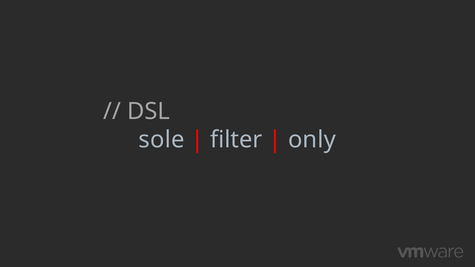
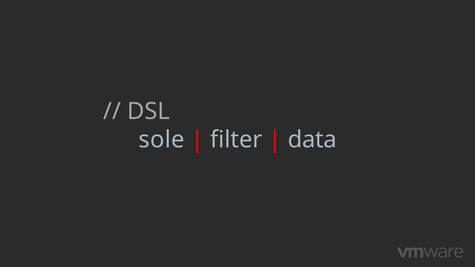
only: only -> data (312, 140)
